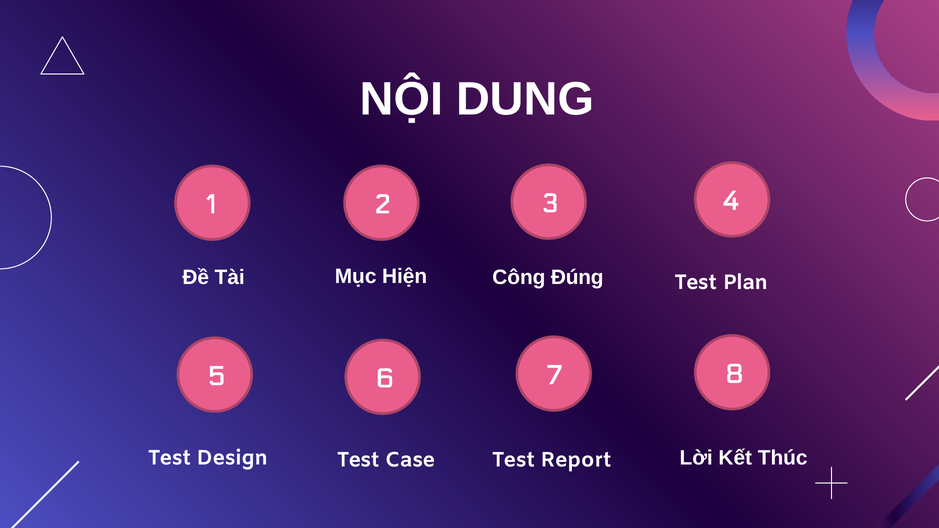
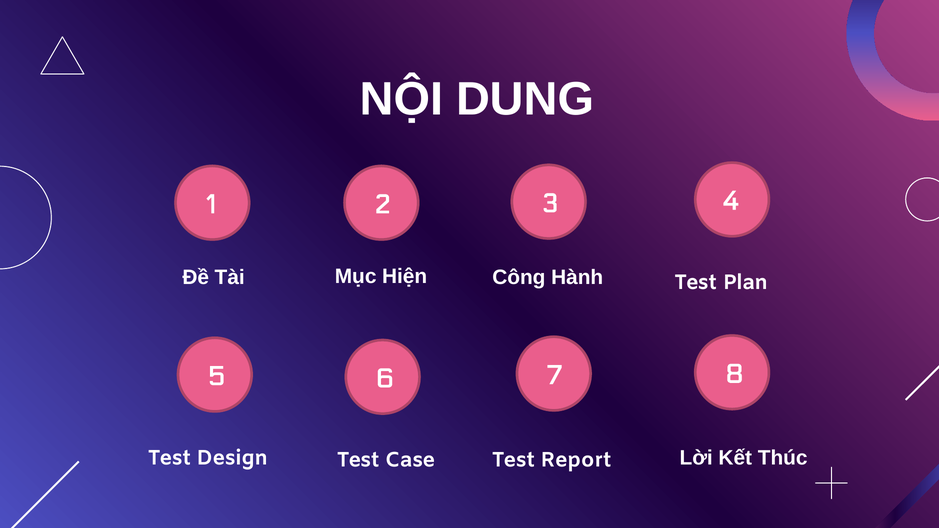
Đúng: Đúng -> Hành (577, 277)
